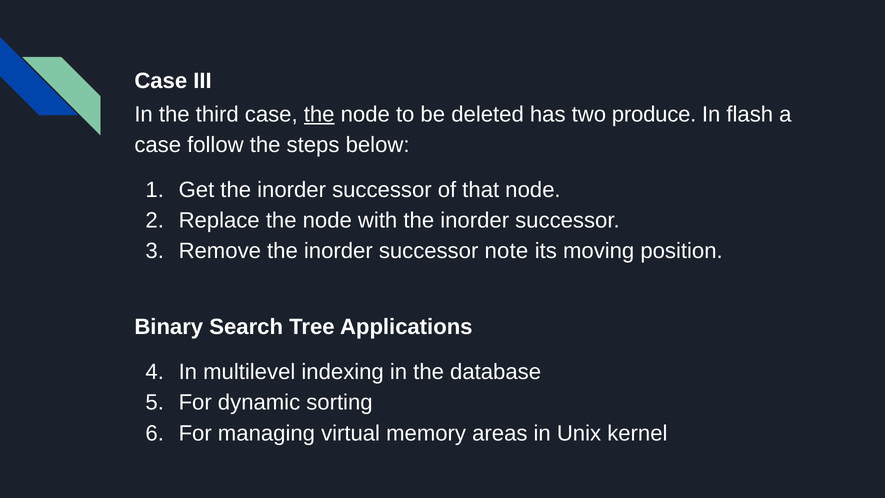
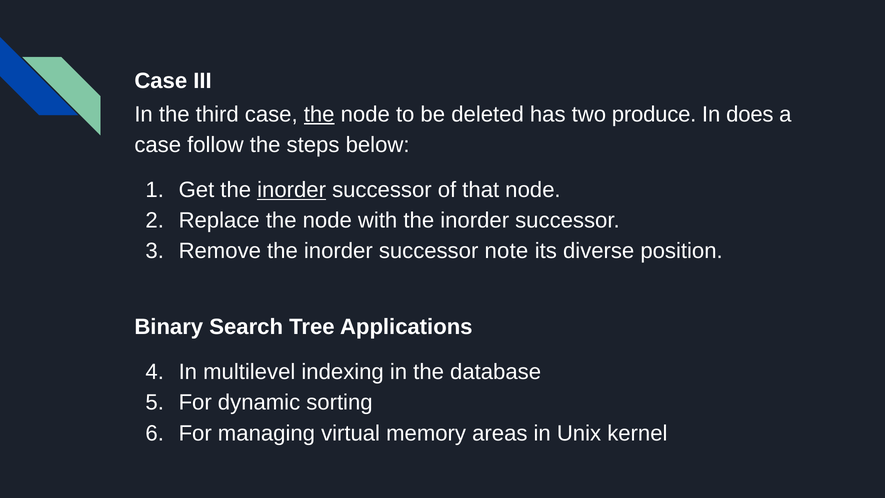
flash: flash -> does (750, 114)
inorder underline: none -> present (292, 190)
moving: moving -> diverse (599, 251)
